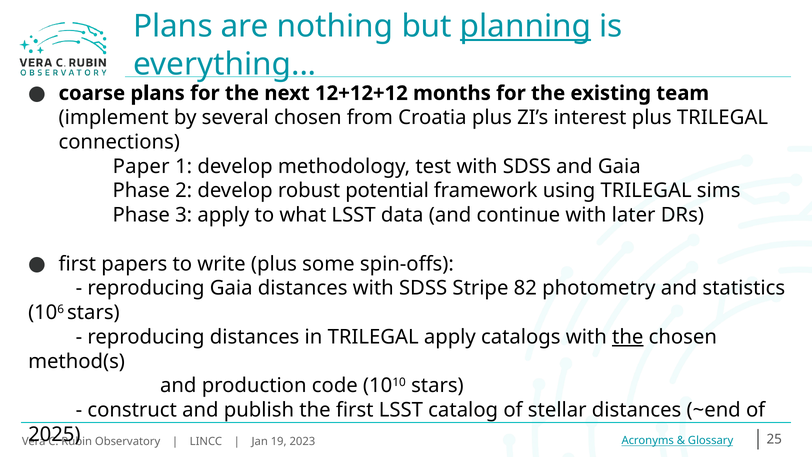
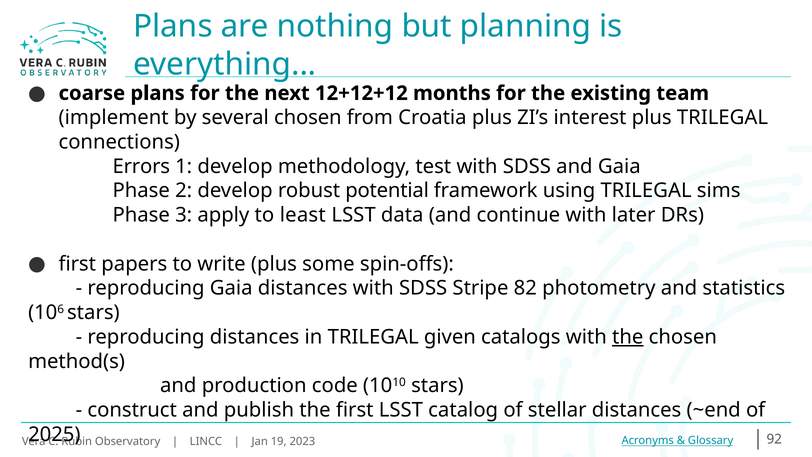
planning underline: present -> none (526, 27)
Paper: Paper -> Errors (141, 166)
what: what -> least (303, 215)
TRILEGAL apply: apply -> given (450, 337)
25: 25 -> 92 (774, 439)
